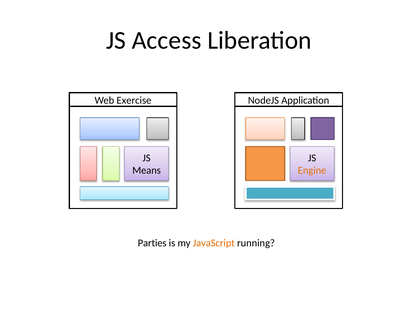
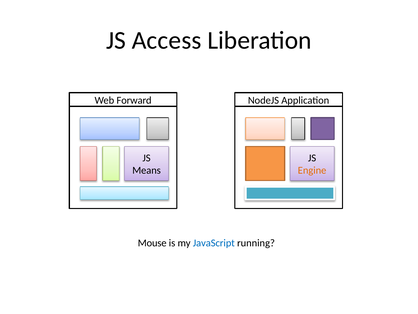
Exercise: Exercise -> Forward (134, 100)
Parties: Parties -> Mouse (152, 243)
JavaScript colour: orange -> blue (214, 243)
